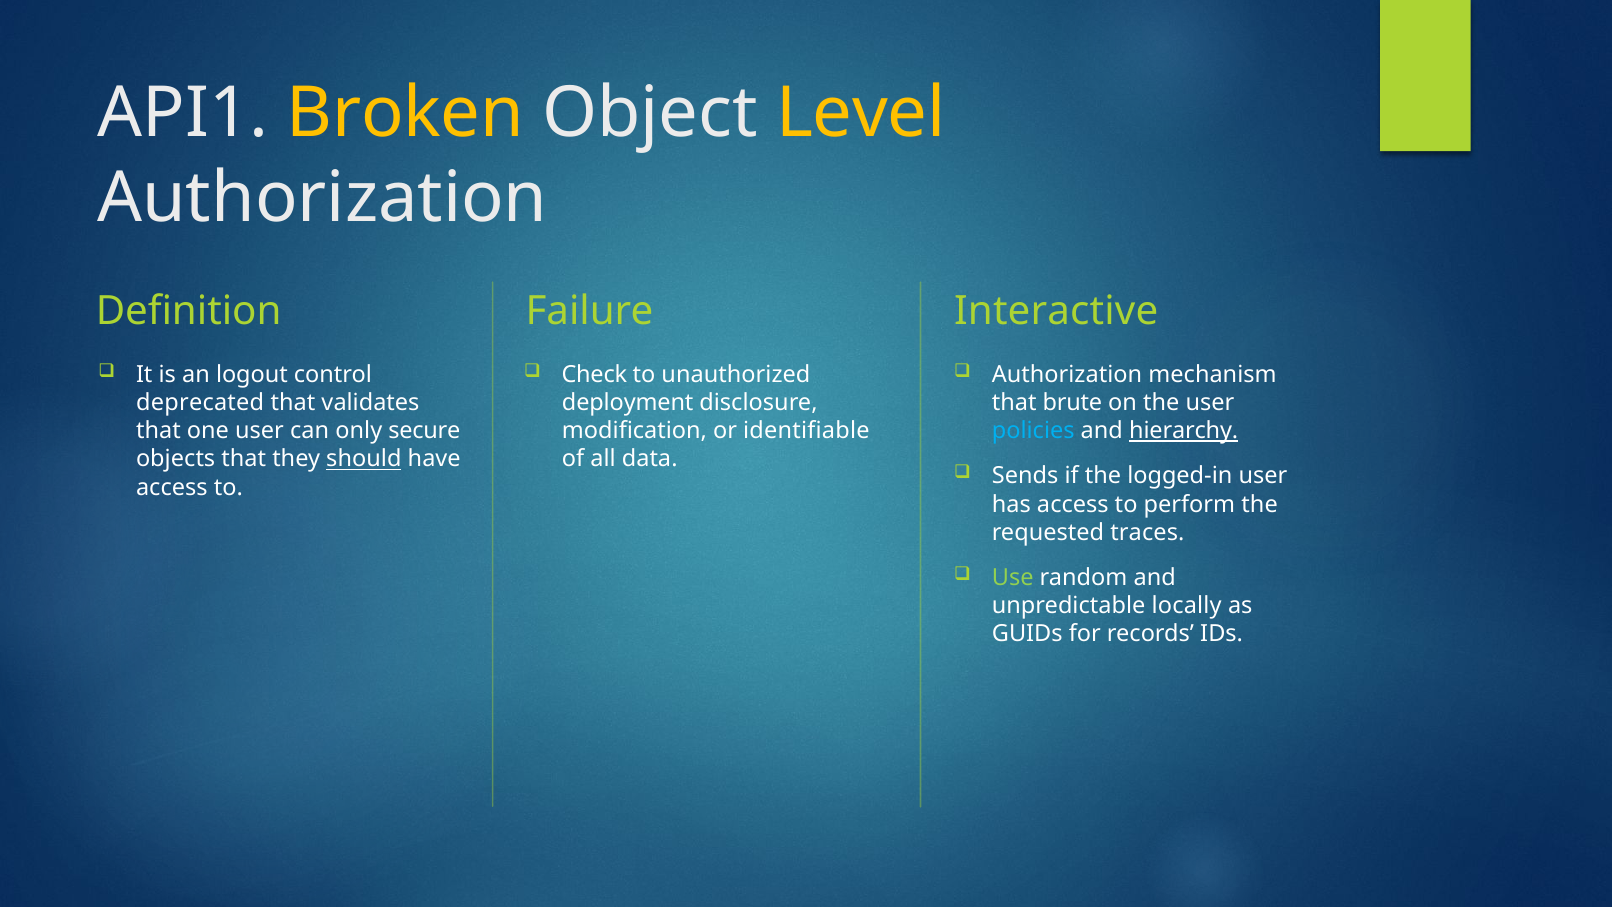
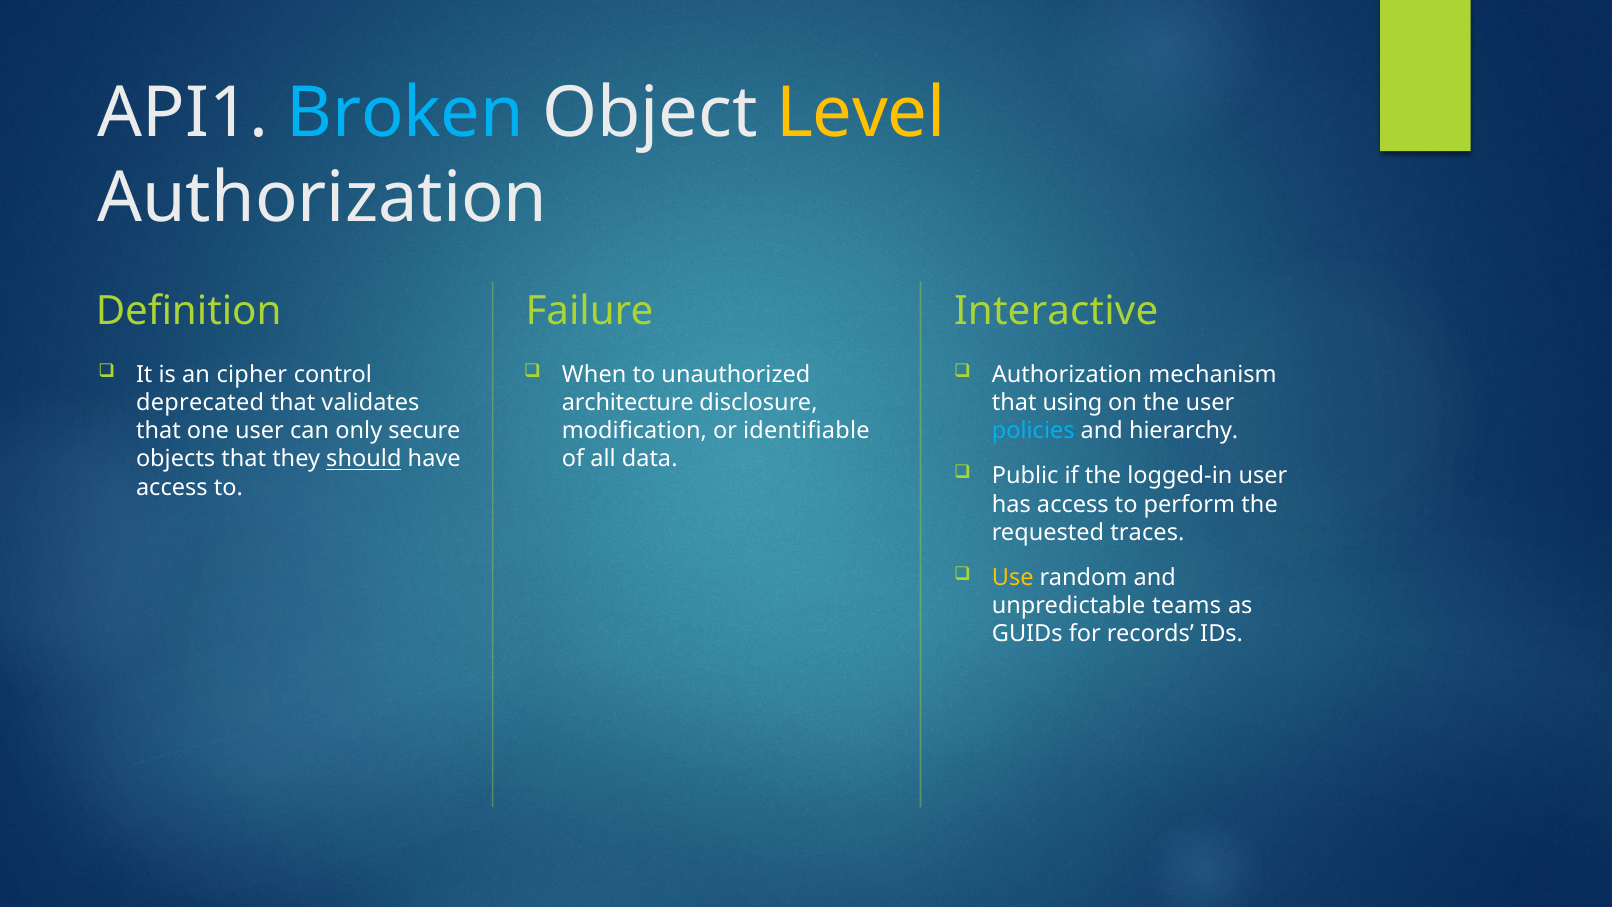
Broken colour: yellow -> light blue (405, 113)
logout: logout -> cipher (252, 374)
Check: Check -> When (594, 374)
deployment: deployment -> architecture (628, 403)
brute: brute -> using (1072, 403)
hierarchy underline: present -> none (1184, 431)
Sends: Sends -> Public (1025, 476)
Use colour: light green -> yellow (1013, 577)
locally: locally -> teams (1187, 606)
